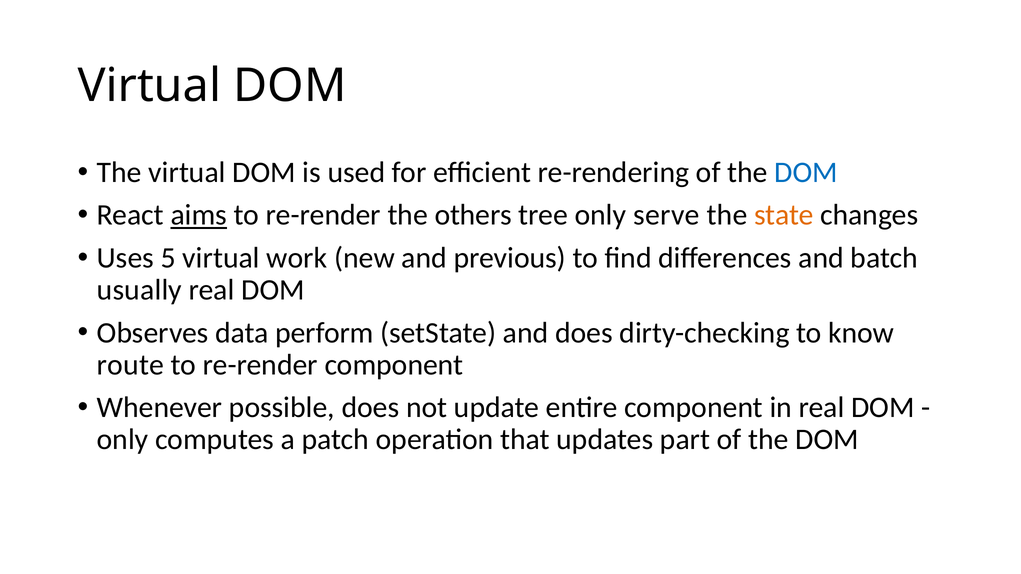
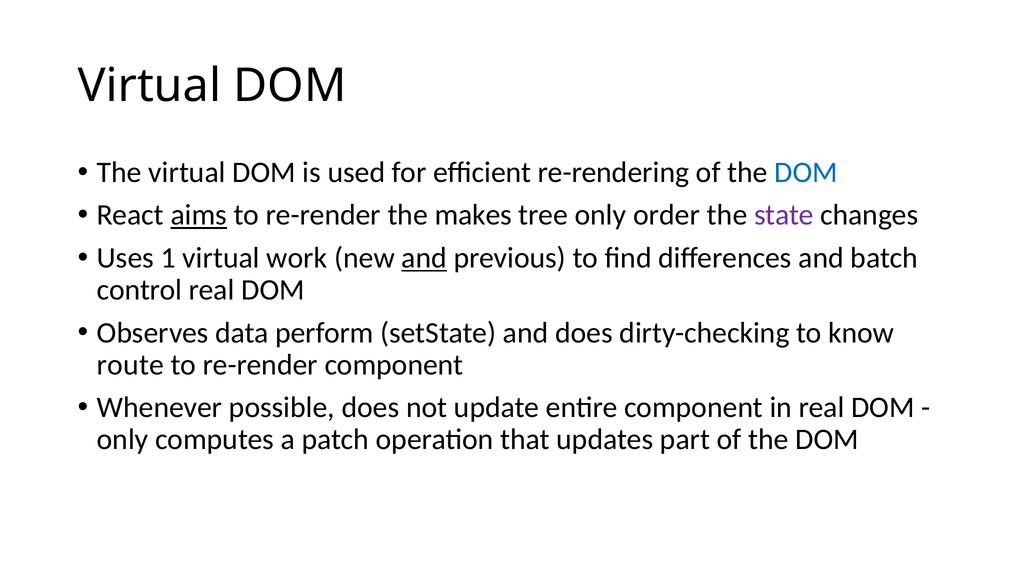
others: others -> makes (473, 215)
serve: serve -> order (667, 215)
state colour: orange -> purple (784, 215)
5: 5 -> 1 (168, 258)
and underline: none -> present (424, 258)
usually: usually -> control (140, 290)
